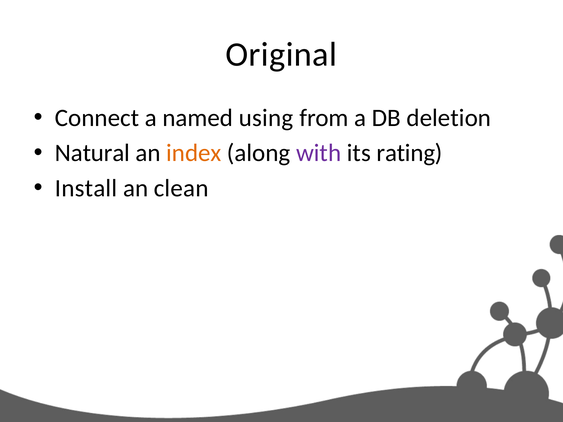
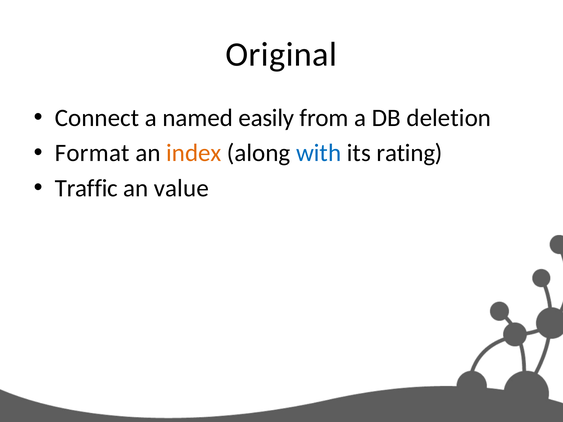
using: using -> easily (266, 118)
Natural: Natural -> Format (92, 153)
with colour: purple -> blue (319, 153)
Install: Install -> Traffic (86, 188)
clean: clean -> value (181, 188)
